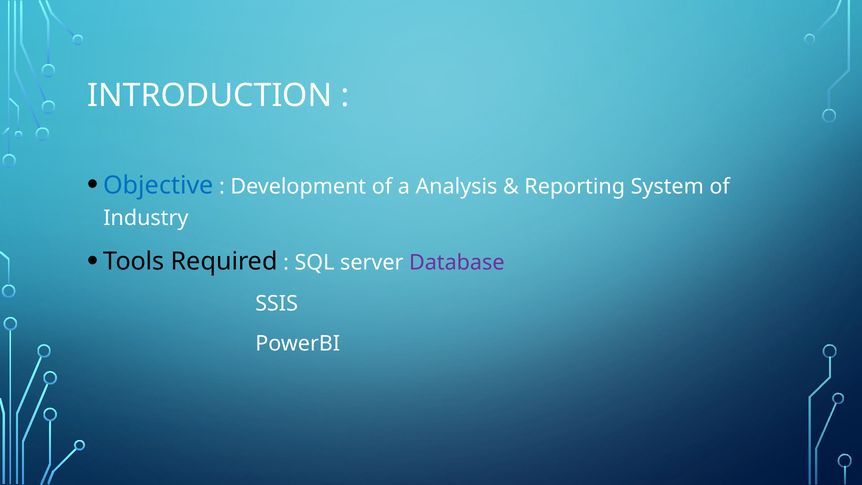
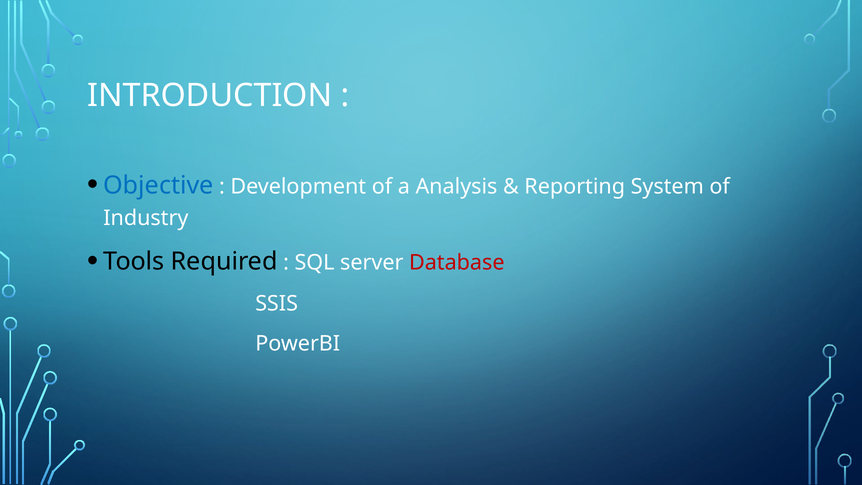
Database colour: purple -> red (457, 263)
